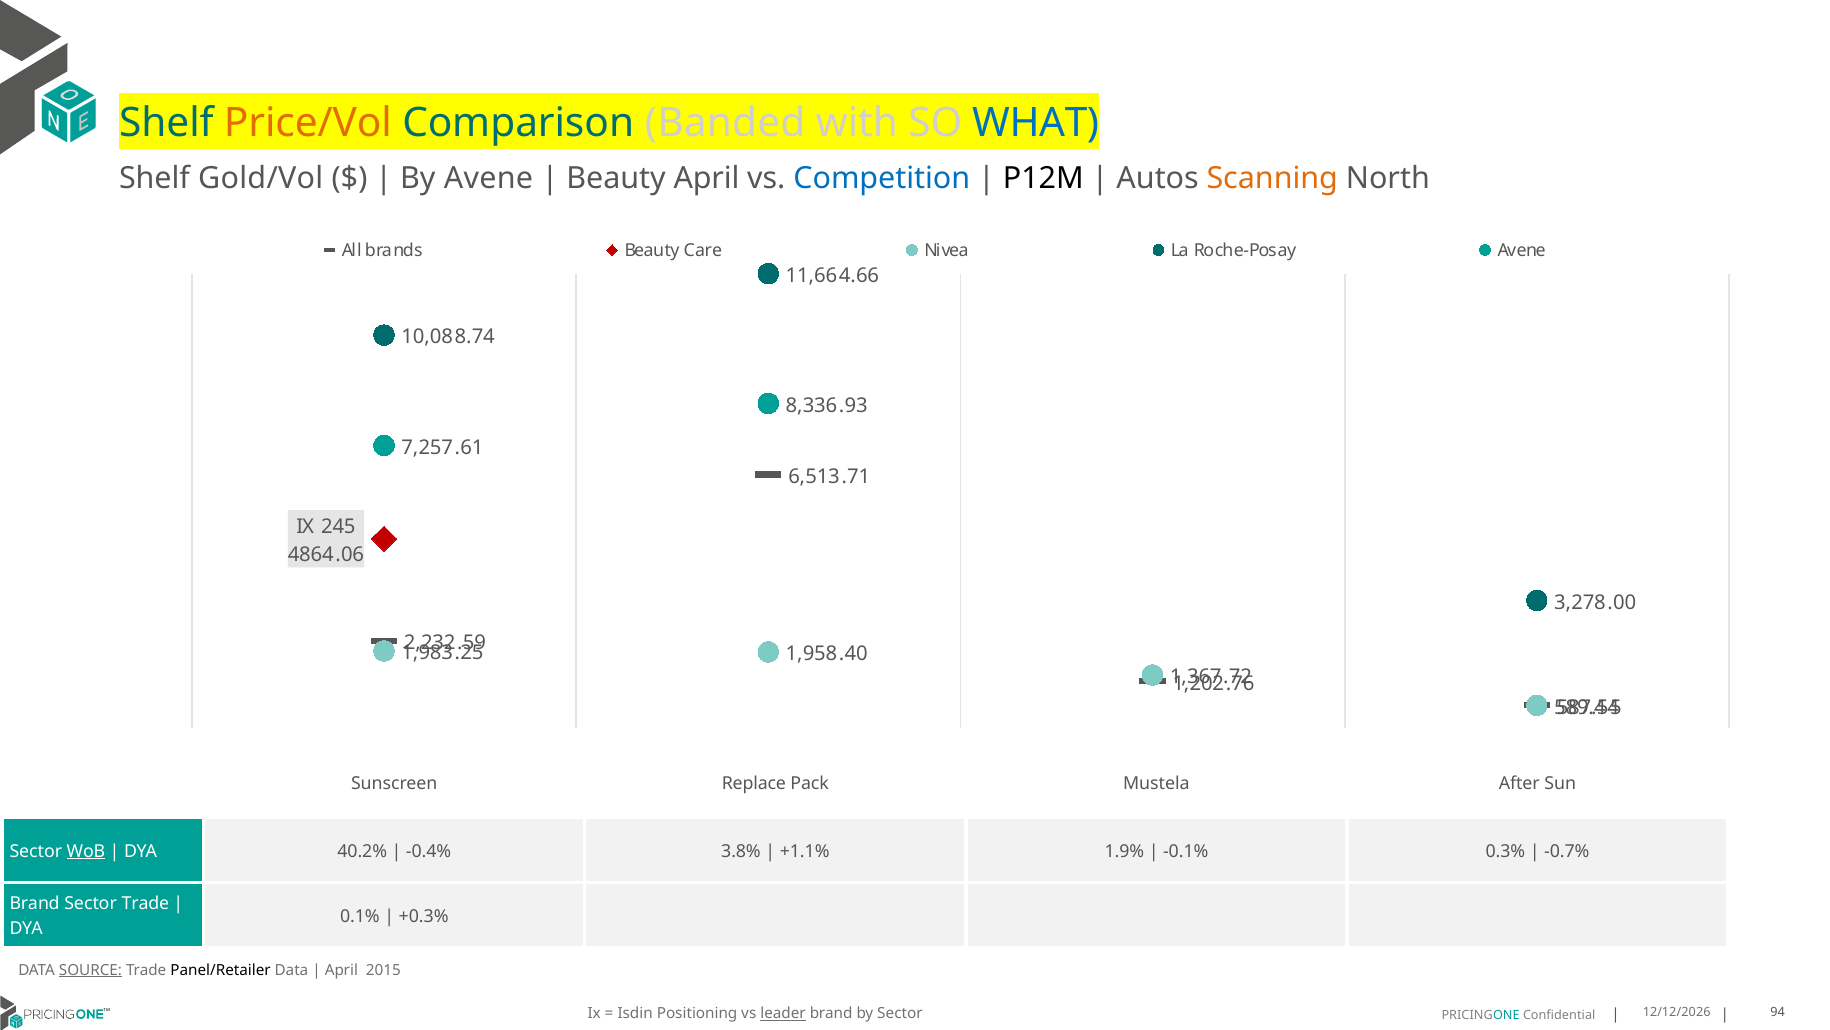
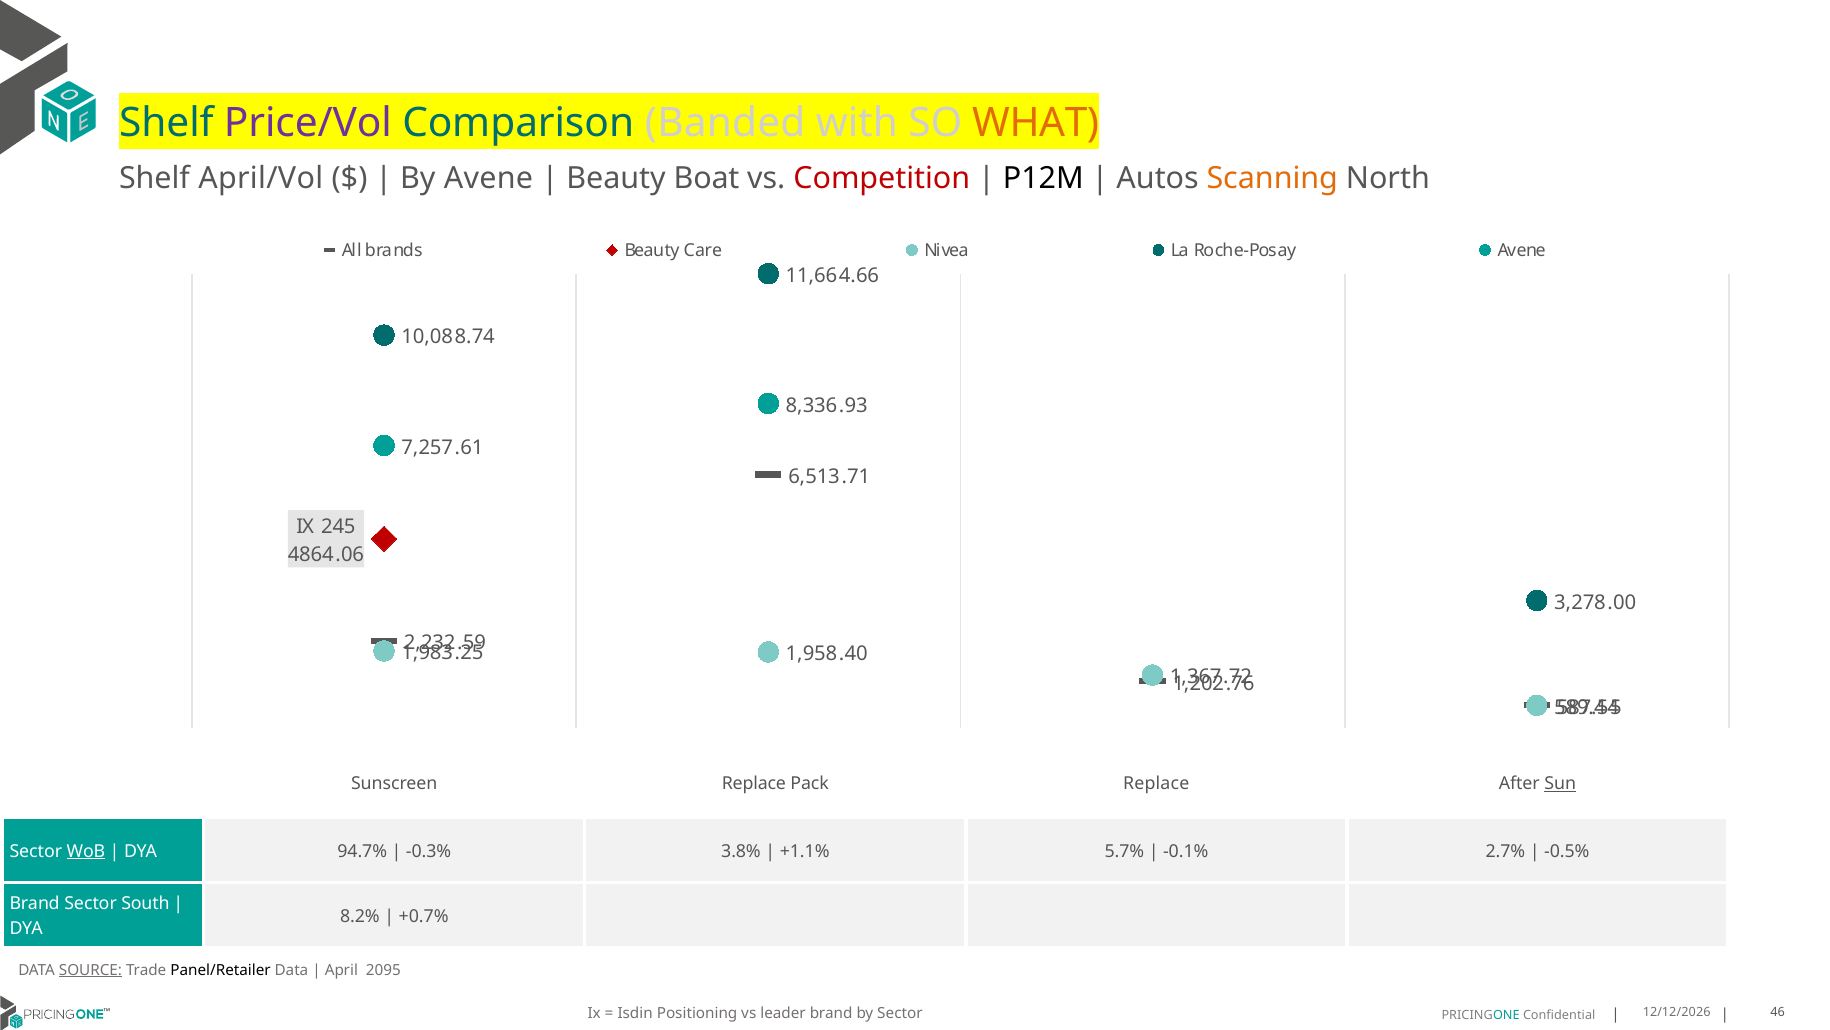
Price/Vol colour: orange -> purple (308, 123)
WHAT colour: blue -> orange (1036, 123)
Gold/Vol: Gold/Vol -> April/Vol (261, 178)
Beauty April: April -> Boat (707, 178)
Competition colour: blue -> red (882, 178)
Pack Mustela: Mustela -> Replace (1156, 783)
Sun underline: none -> present (1560, 783)
40.2%: 40.2% -> 94.7% (362, 851)
-0.4%: -0.4% -> -0.3% (429, 851)
1.9%: 1.9% -> 5.7% (1124, 851)
0.3%: 0.3% -> 2.7% (1505, 851)
-0.7%: -0.7% -> -0.5% (1567, 851)
Sector Trade: Trade -> South (145, 904)
0.1%: 0.1% -> 8.2% (360, 916)
+0.3%: +0.3% -> +0.7% (424, 916)
2015: 2015 -> 2095 (383, 970)
leader underline: present -> none (783, 1013)
94: 94 -> 46 (1778, 1012)
